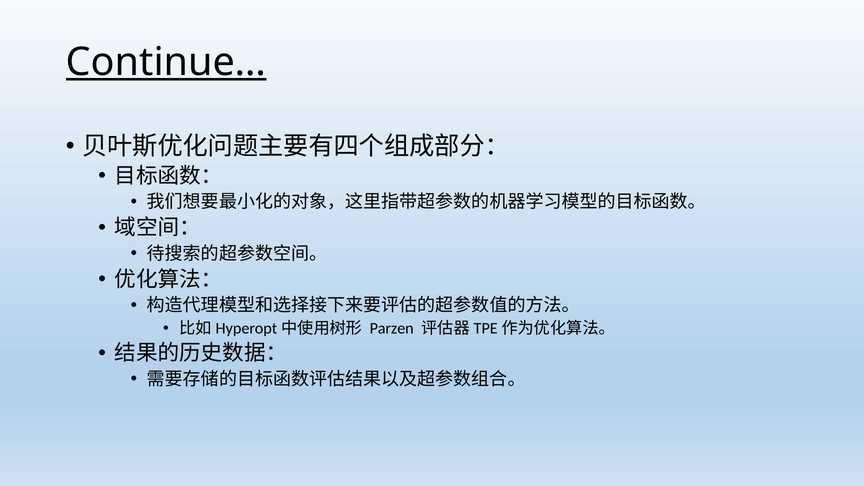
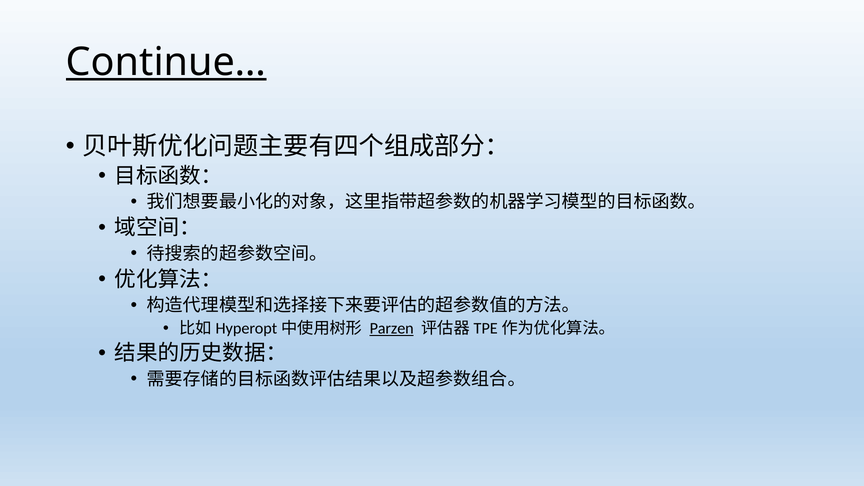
Parzen underline: none -> present (392, 328)
